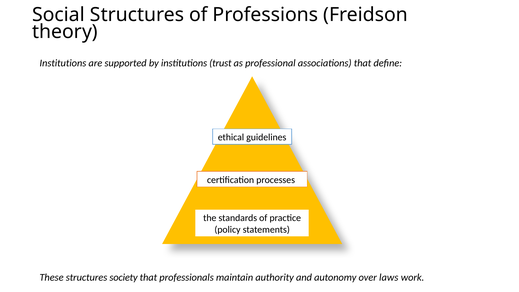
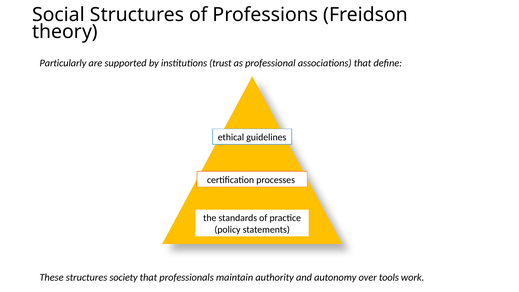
Institutions: Institutions -> Particularly (63, 63)
laws: laws -> tools (389, 277)
